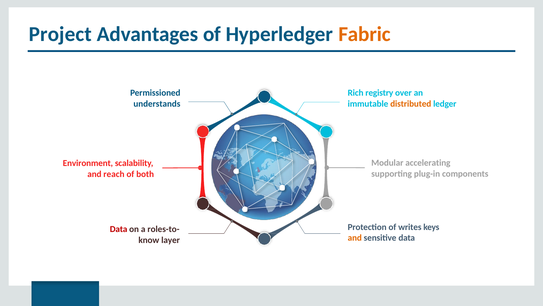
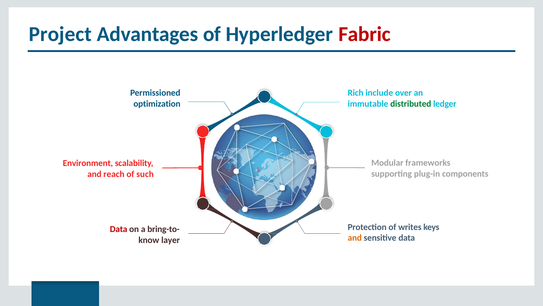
Fabric colour: orange -> red (365, 34)
registry: registry -> include (379, 93)
understands: understands -> optimization (157, 104)
distributed colour: orange -> green (411, 104)
accelerating: accelerating -> frameworks (428, 163)
both: both -> such (145, 174)
roles-to-: roles-to- -> bring-to- (163, 229)
